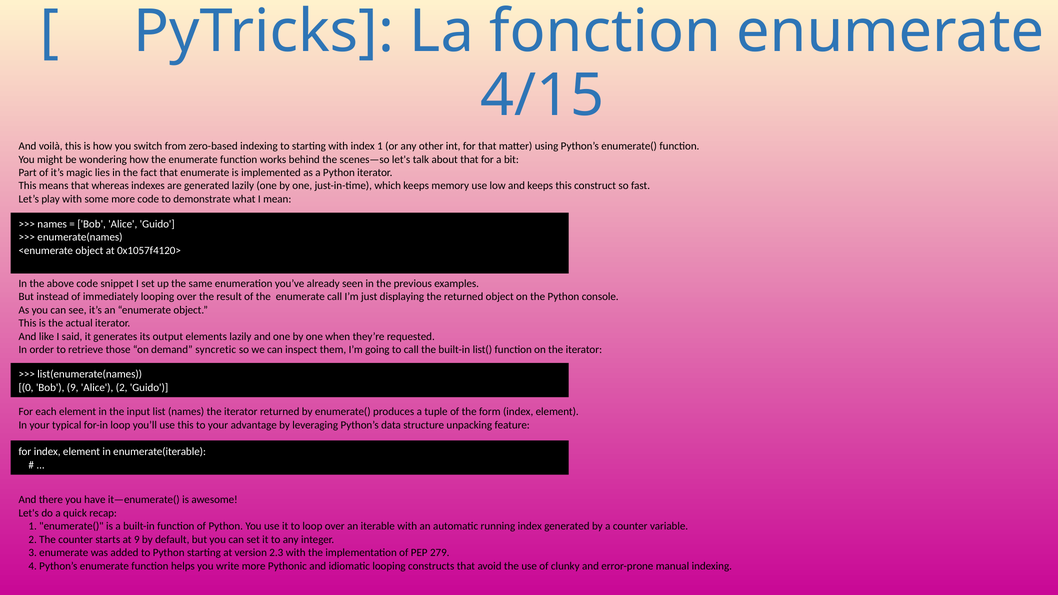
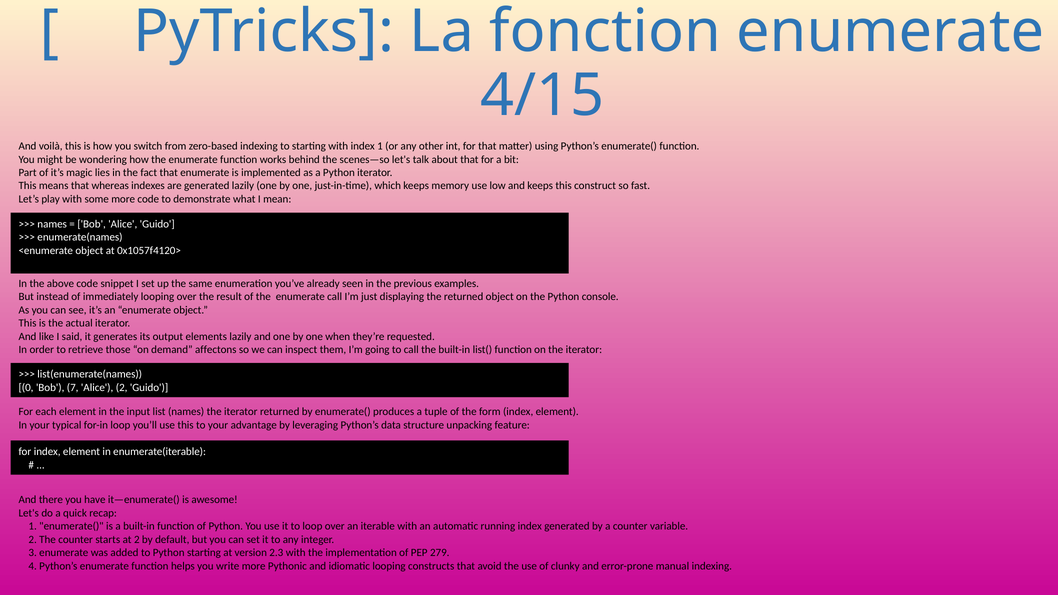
syncretic: syncretic -> affectons (216, 350)
Bob 9: 9 -> 7 (73, 388)
at 9: 9 -> 2 (137, 540)
